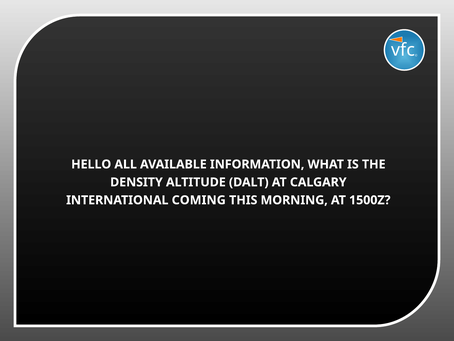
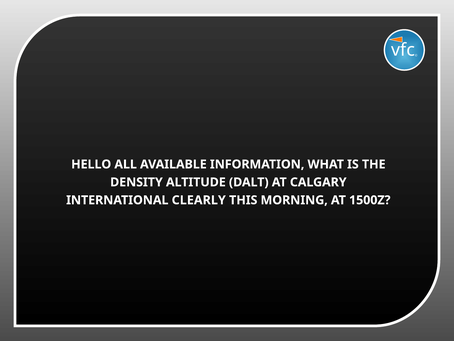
COMING: COMING -> CLEARLY (199, 200)
